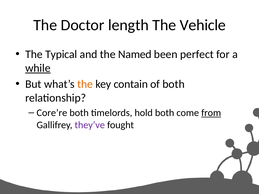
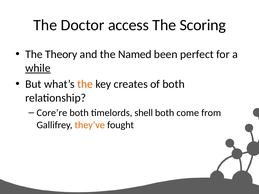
length: length -> access (128, 25)
Vehicle: Vehicle -> Scoring (203, 25)
Typical: Typical -> Theory (61, 54)
contain: contain -> creates (131, 84)
hold: hold -> shell (144, 113)
from underline: present -> none (211, 113)
they’ve colour: purple -> orange (90, 125)
